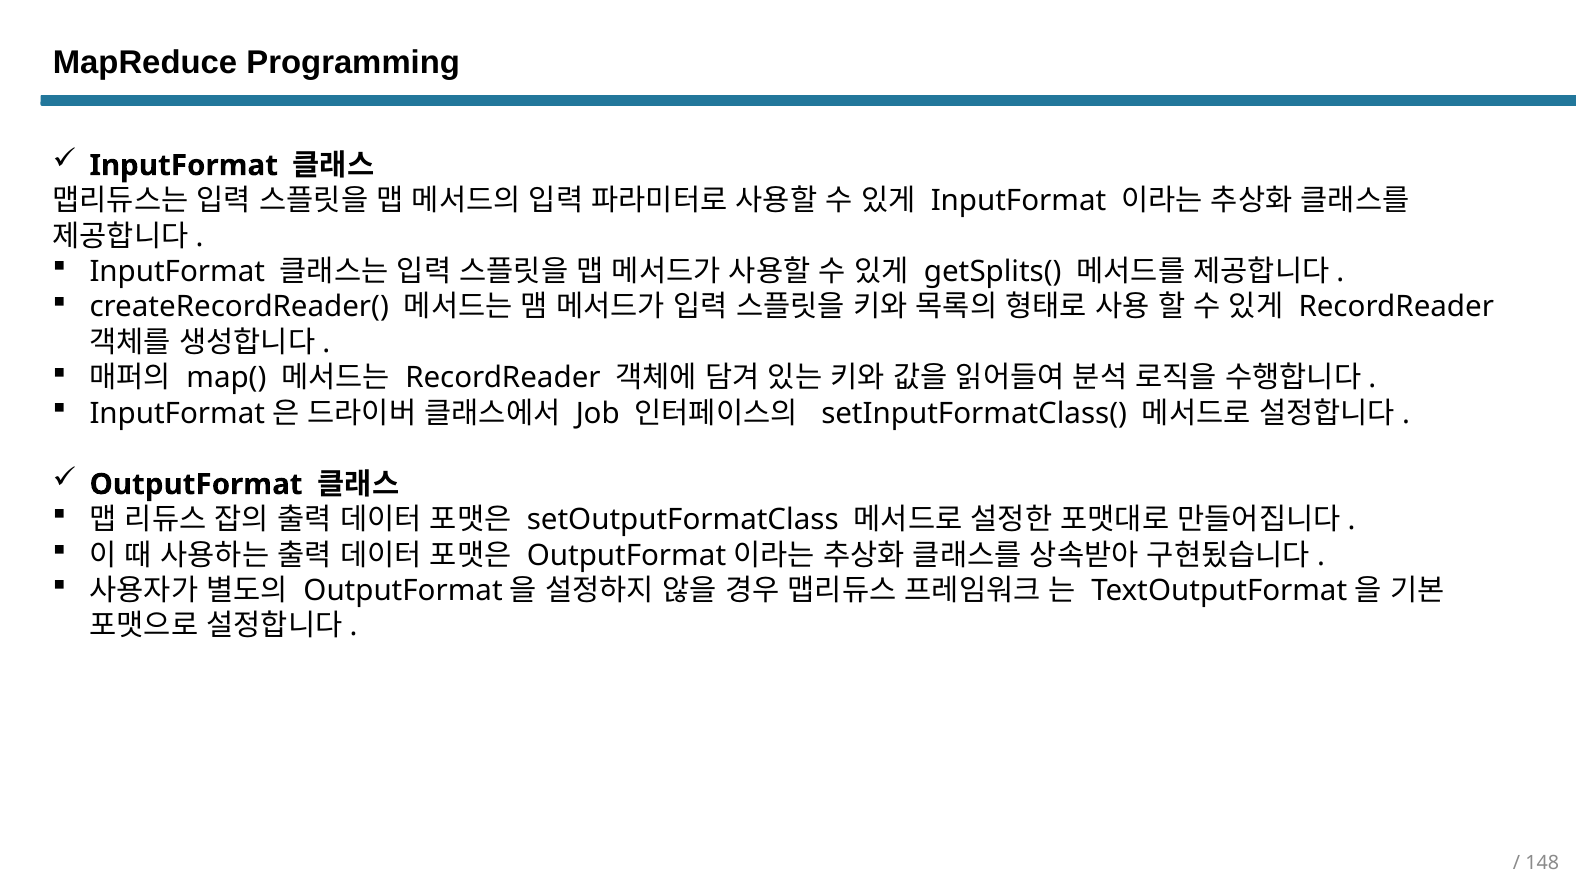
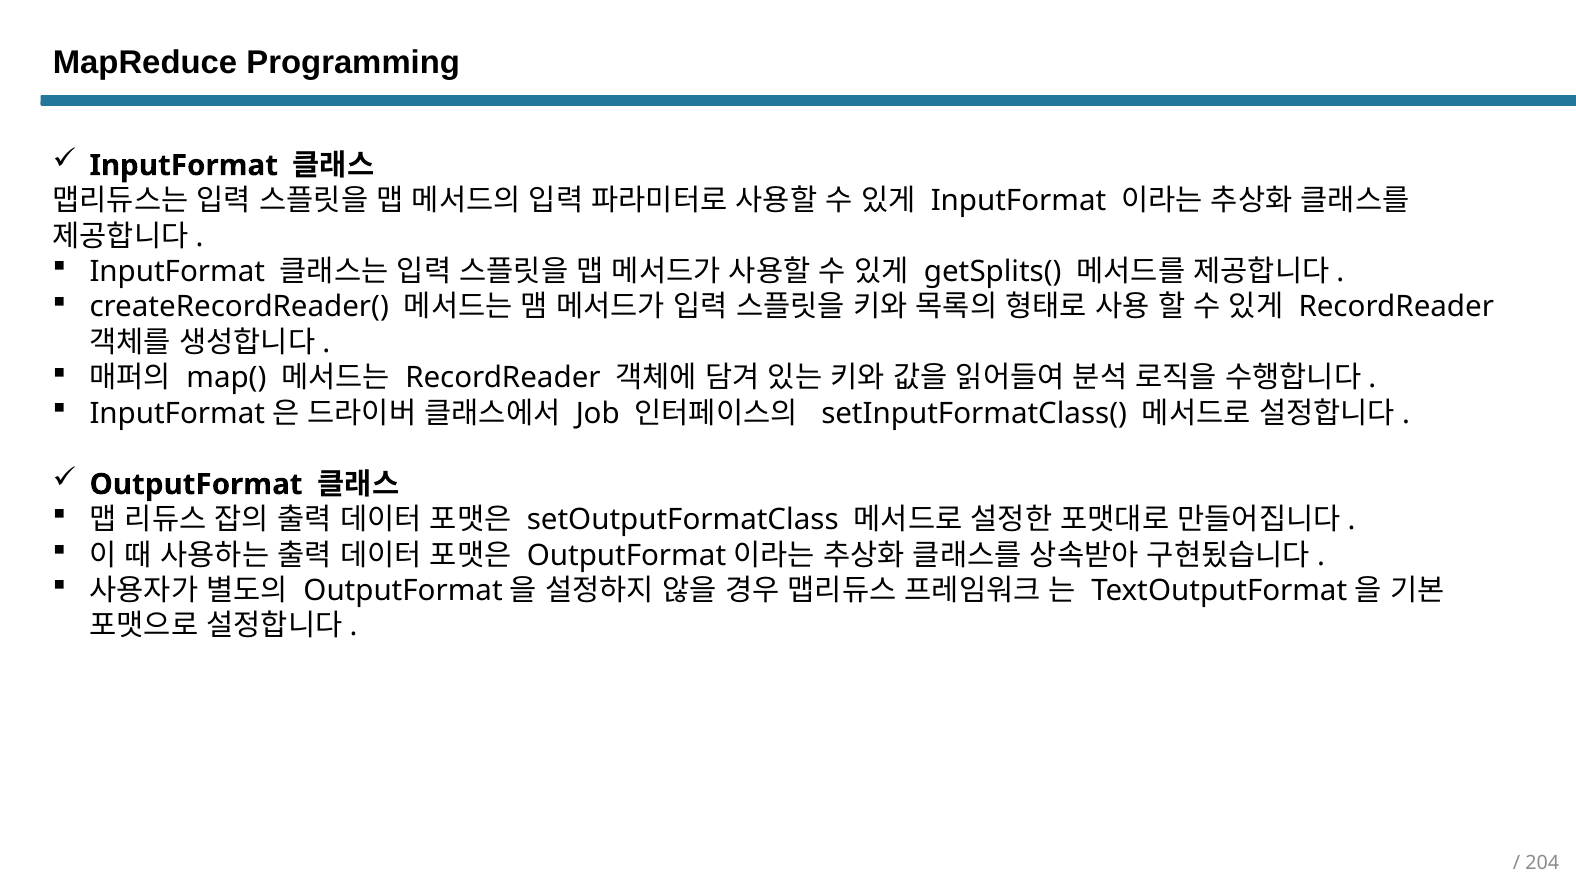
148: 148 -> 204 (1542, 864)
